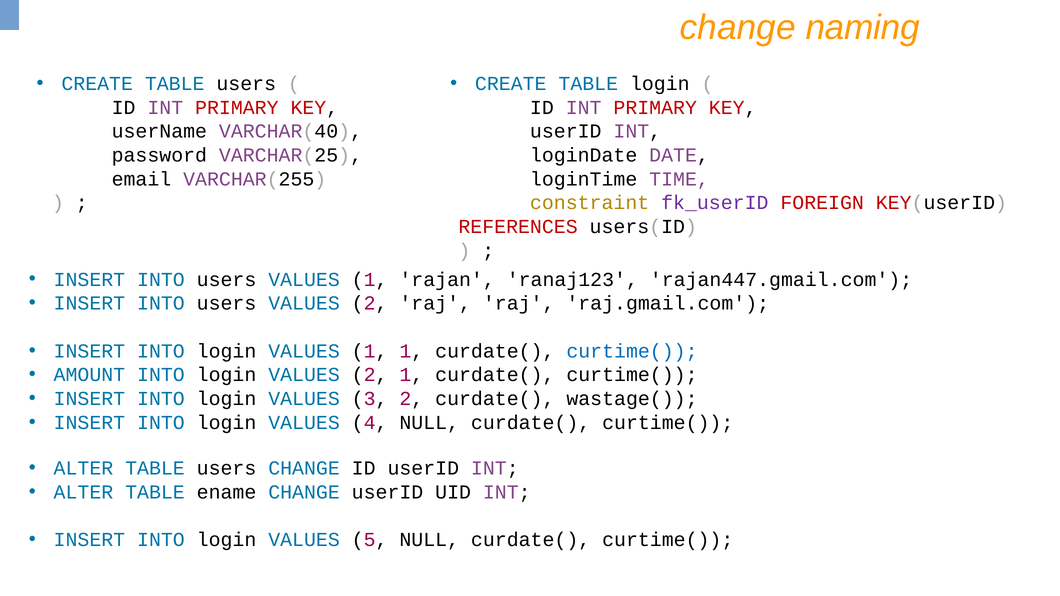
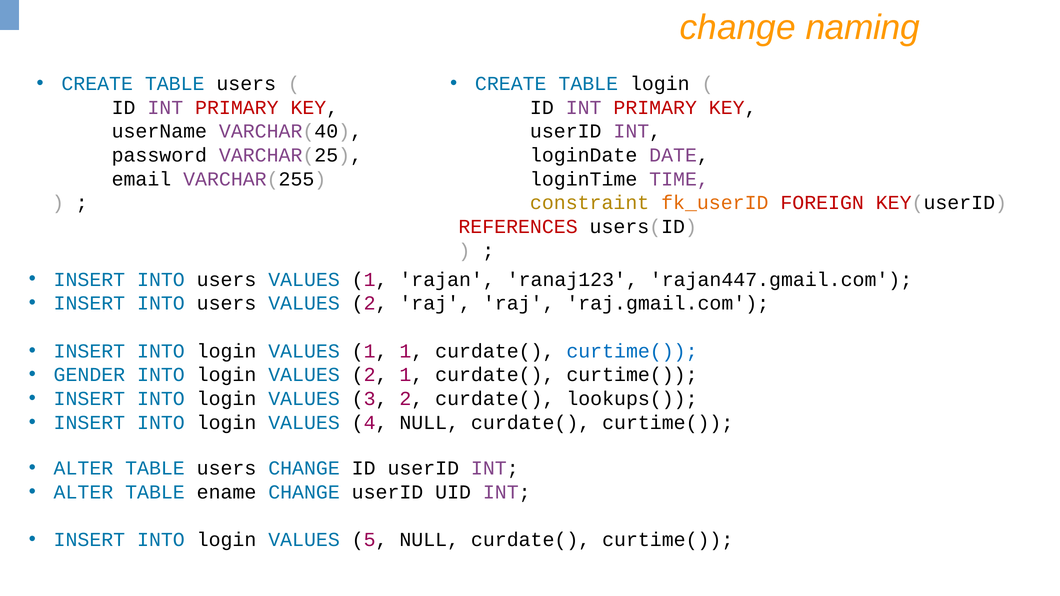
fk_userID colour: purple -> orange (715, 203)
AMOUNT: AMOUNT -> GENDER (89, 375)
wastage(: wastage( -> lookups( (632, 399)
